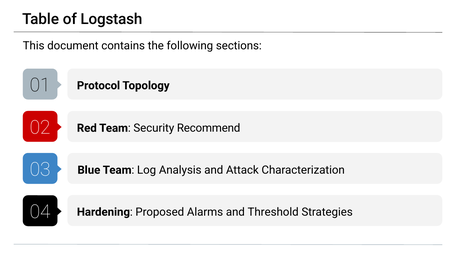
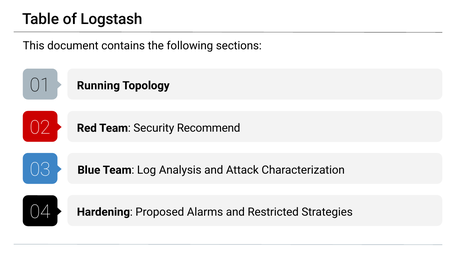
Protocol: Protocol -> Running (98, 86)
Threshold: Threshold -> Restricted (273, 212)
